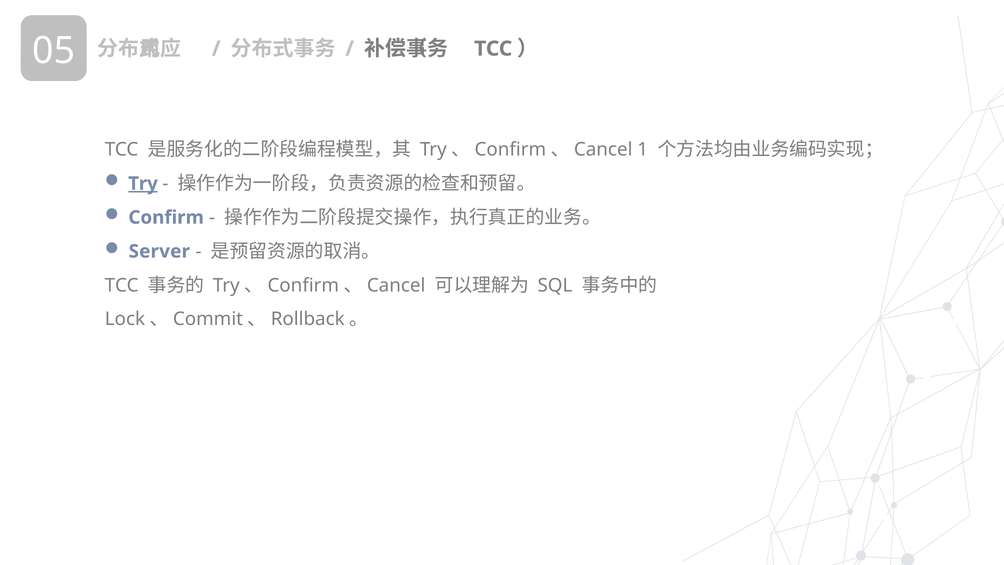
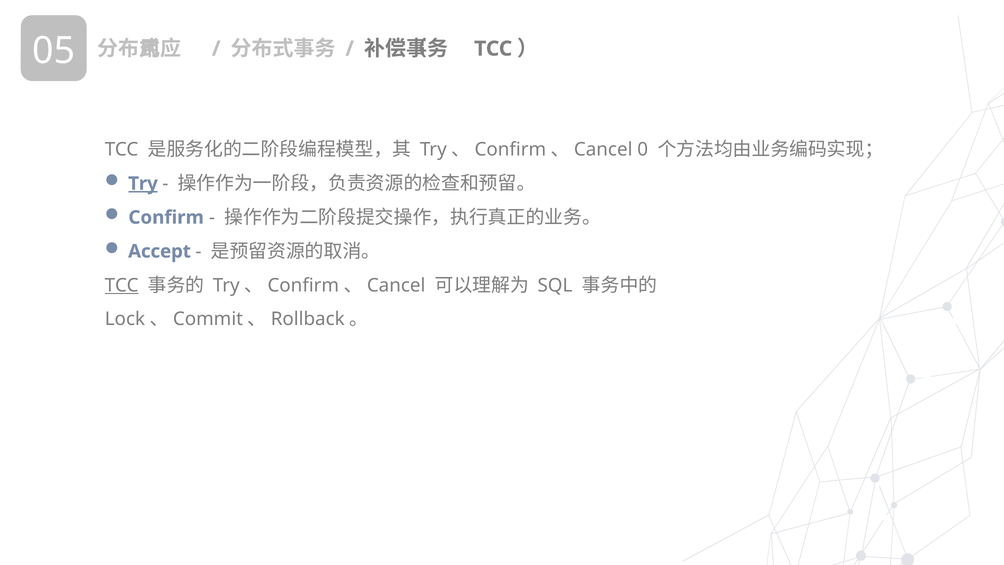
1: 1 -> 0 (643, 150)
Server: Server -> Accept (159, 251)
TCC underline: none -> present (122, 285)
